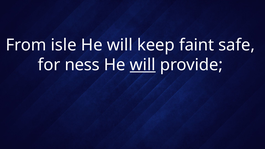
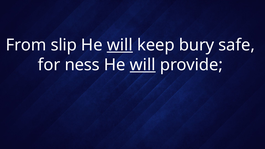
isle: isle -> slip (64, 45)
will underline: none -> present (120, 45)
faint: faint -> bury (197, 45)
